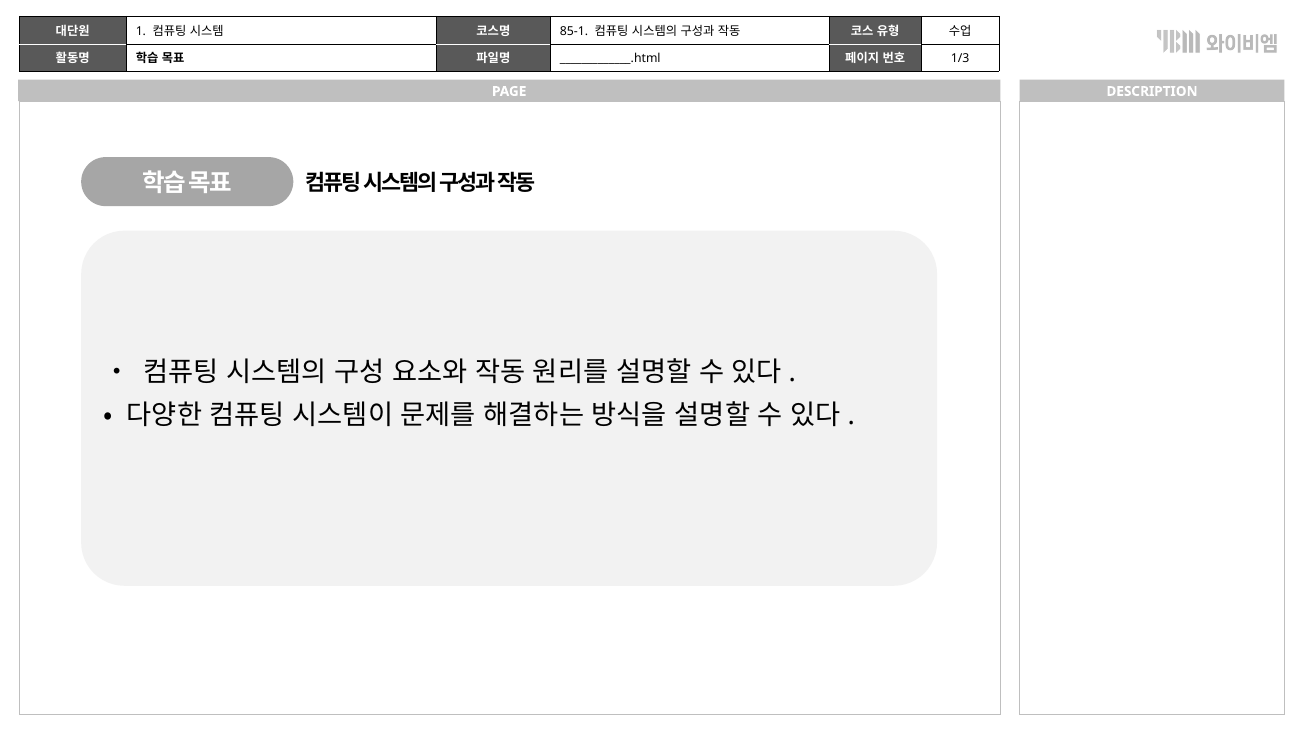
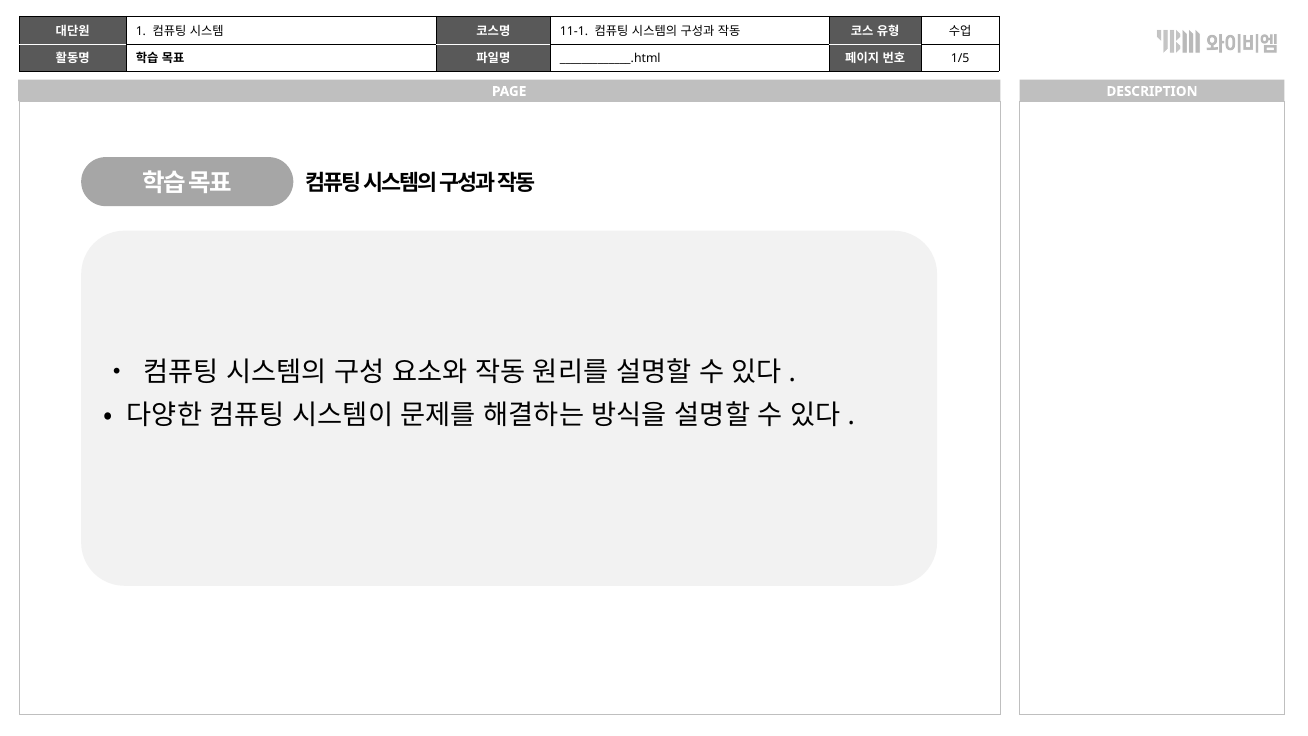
85-1: 85-1 -> 11-1 (574, 31)
1/3: 1/3 -> 1/5 (960, 58)
